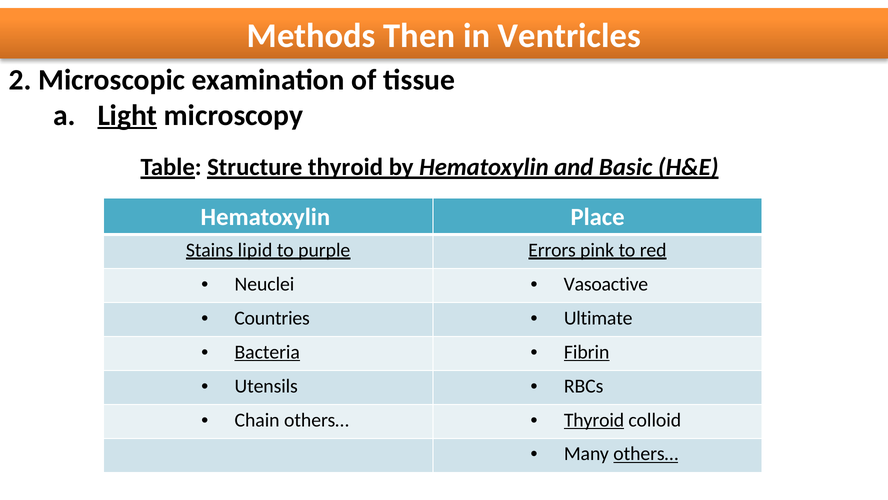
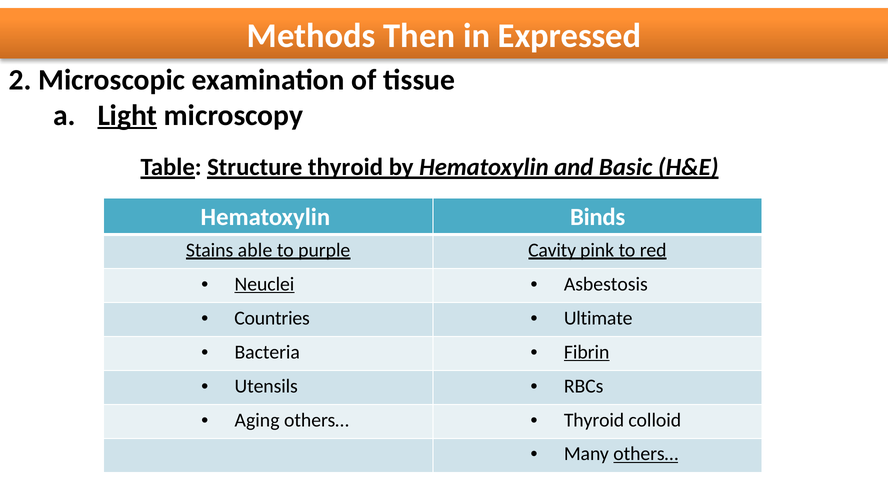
Ventricles: Ventricles -> Expressed (569, 36)
Place: Place -> Binds (598, 217)
lipid: lipid -> able (255, 250)
Errors: Errors -> Cavity (552, 250)
Neuclei underline: none -> present (264, 284)
Vasoactive: Vasoactive -> Asbestosis (606, 284)
Bacteria underline: present -> none (267, 352)
Chain: Chain -> Aging (257, 420)
Thyroid underline: present -> none (594, 420)
